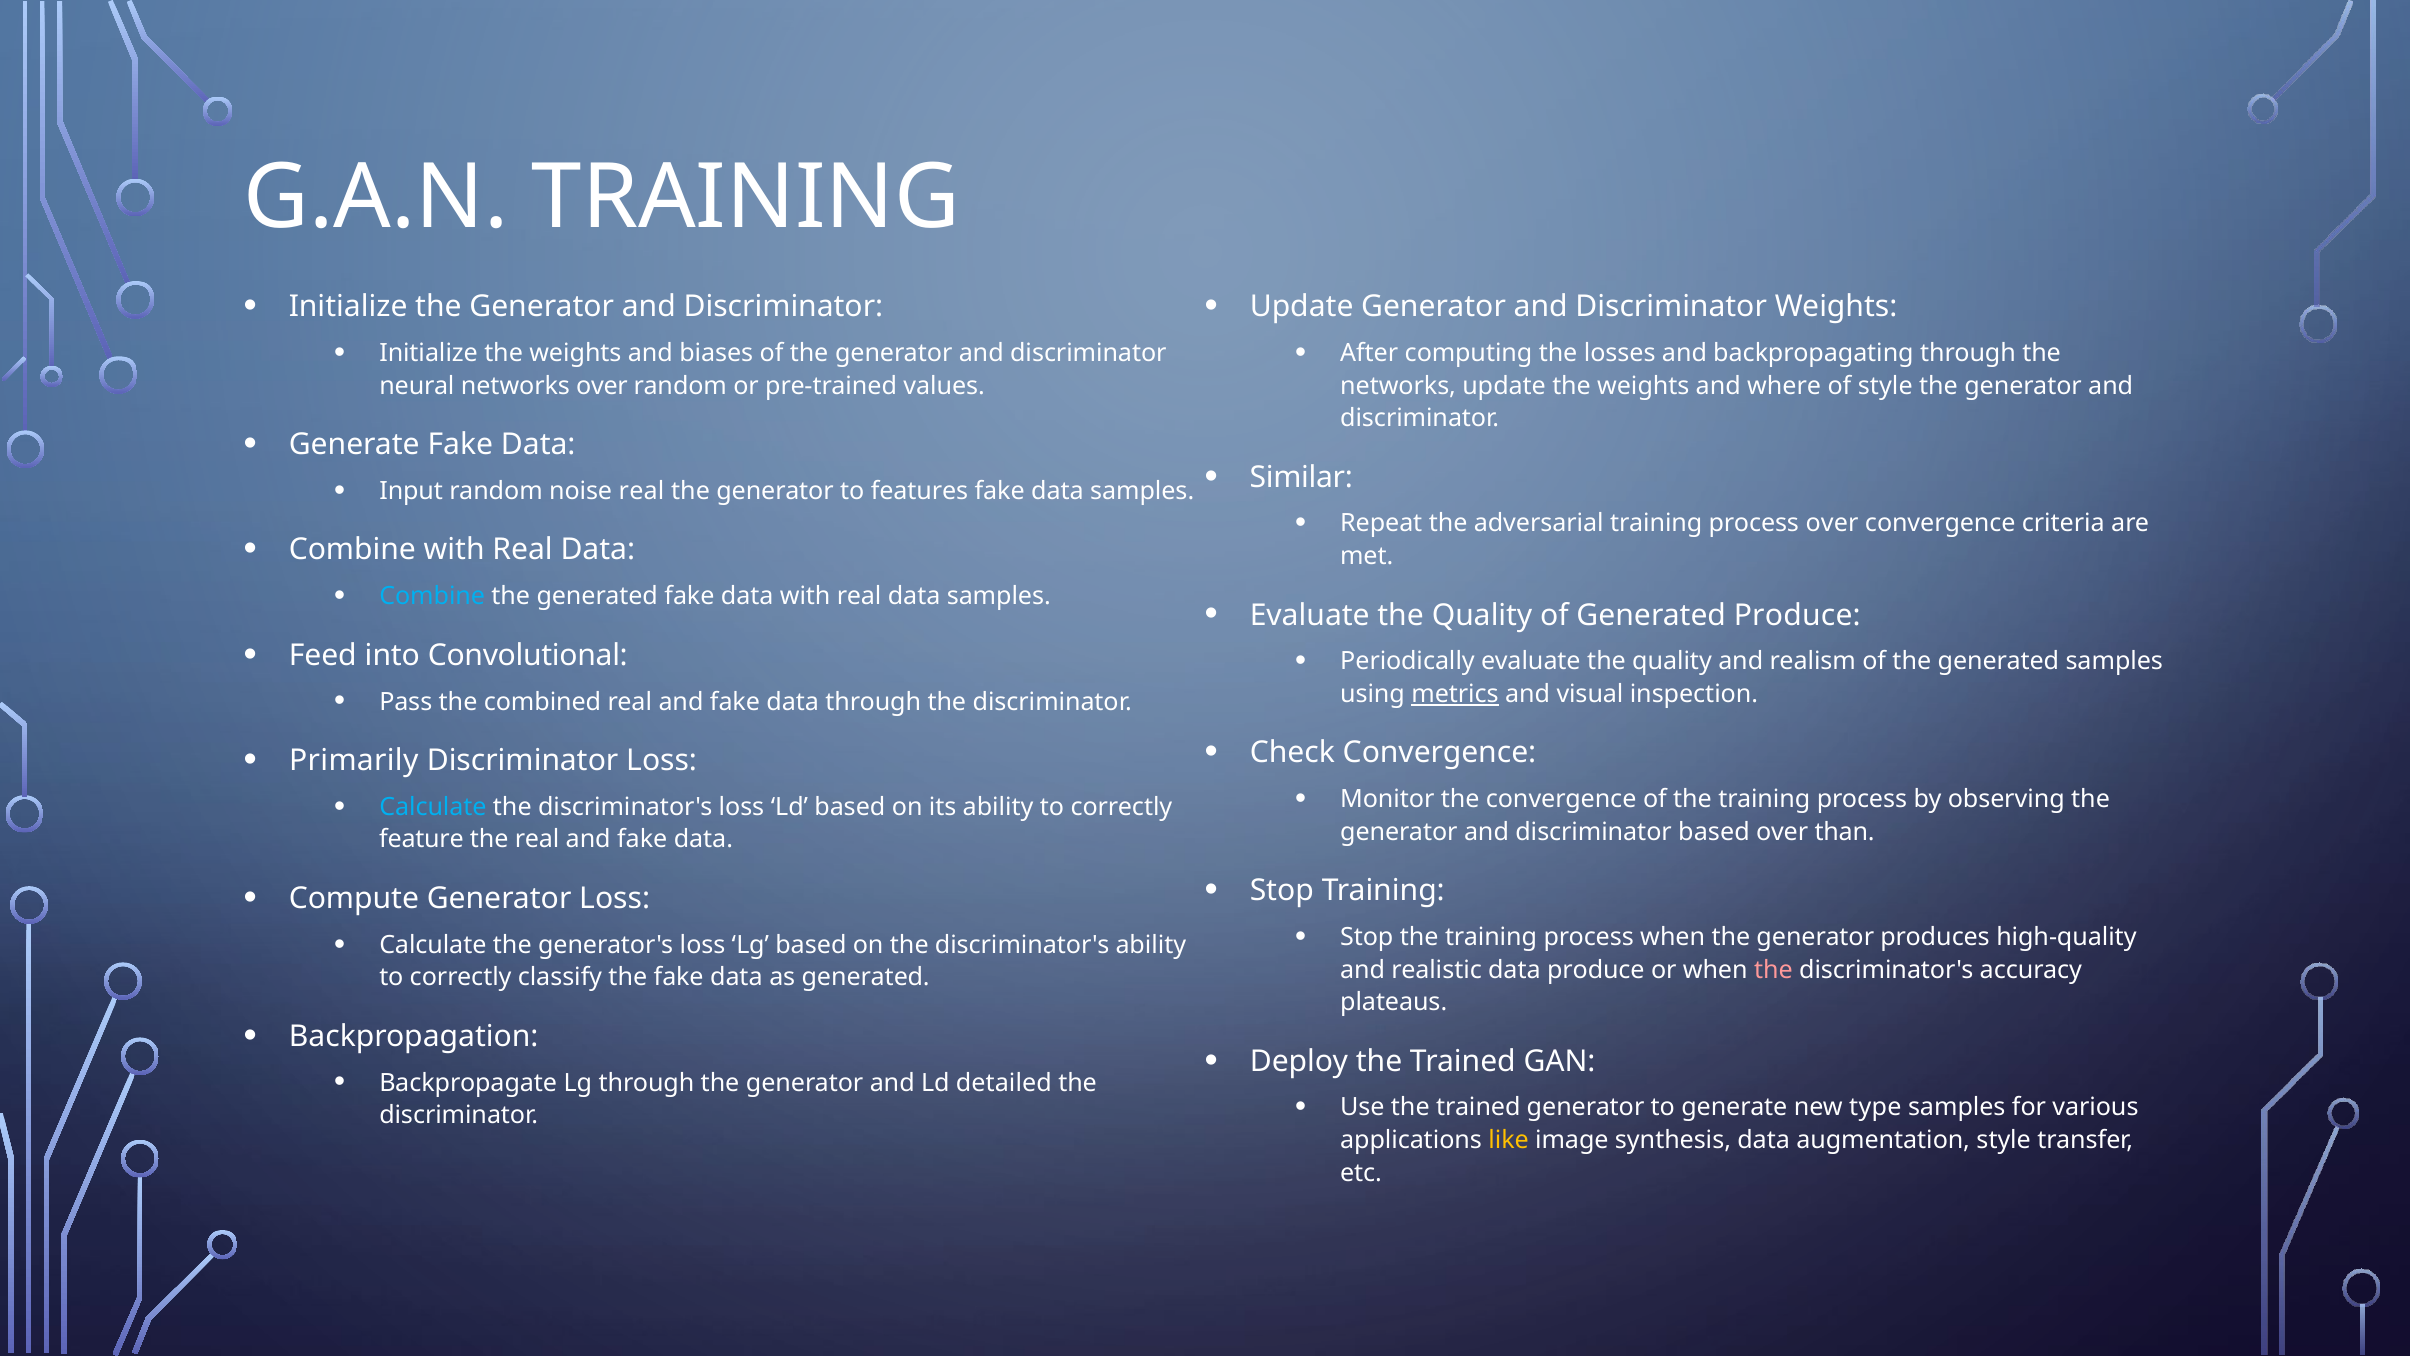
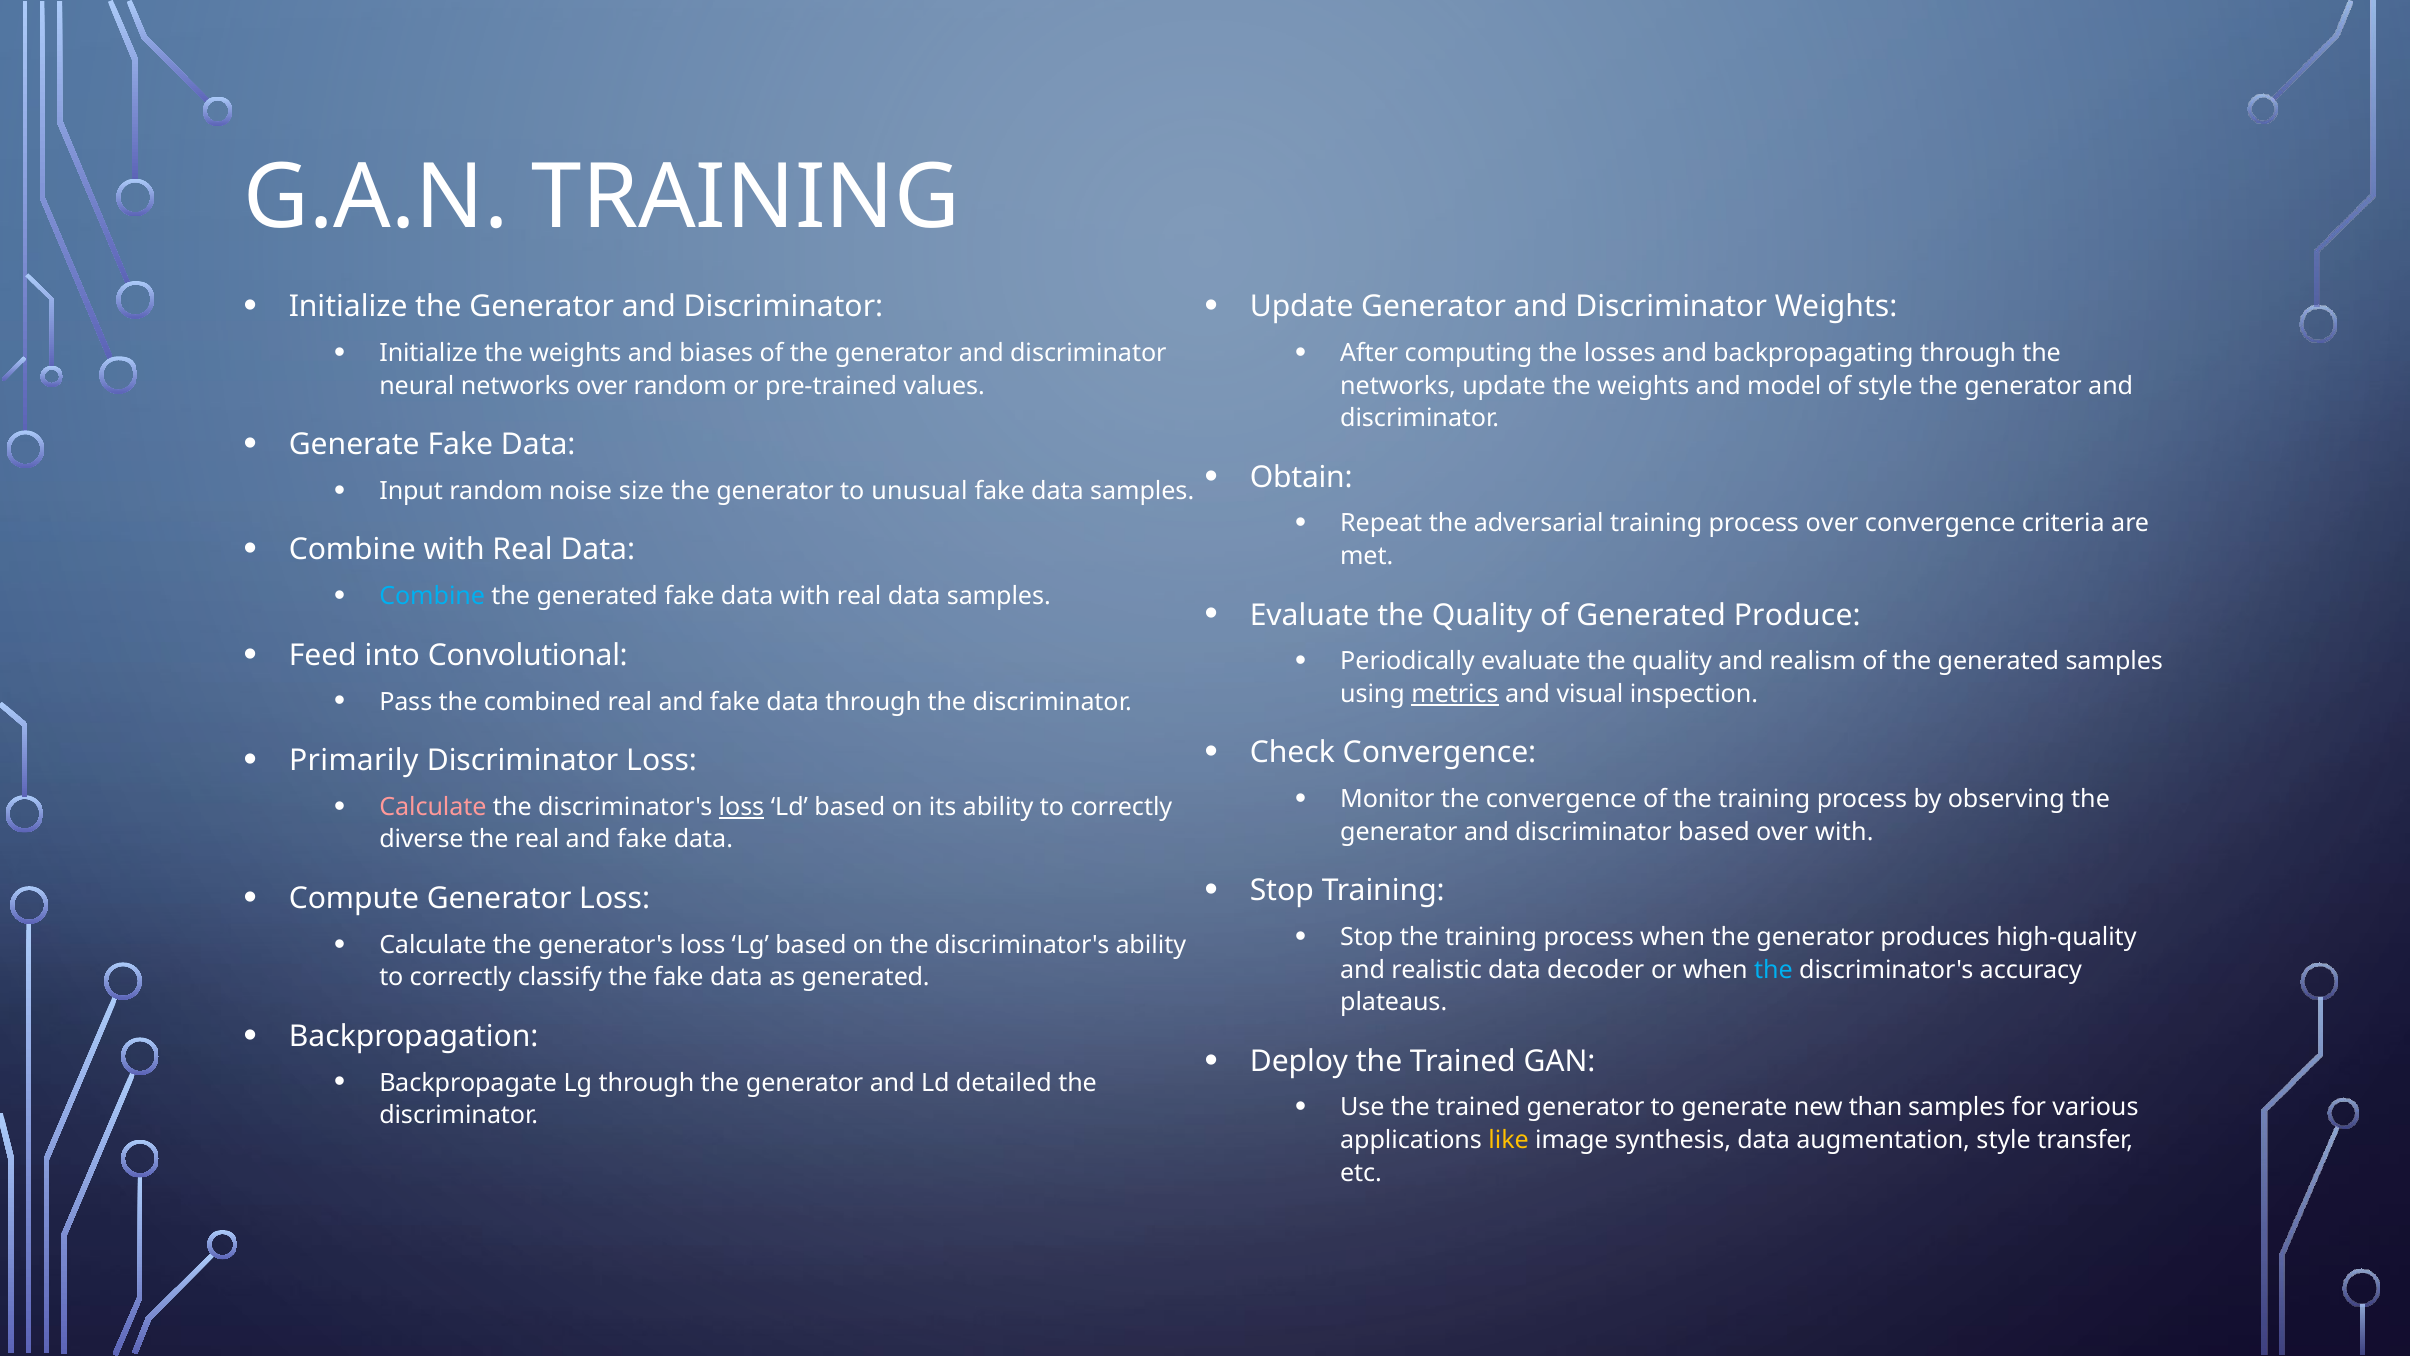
where: where -> model (1784, 386)
Similar: Similar -> Obtain (1301, 477)
noise real: real -> size (642, 491)
features: features -> unusual (919, 491)
Calculate colour: light blue -> pink (433, 807)
loss underline: none -> present (742, 807)
over than: than -> with (1844, 832)
feature: feature -> diverse (421, 839)
data produce: produce -> decoder (1596, 970)
the colour: pink -> light blue (1773, 970)
type: type -> than (1876, 1107)
